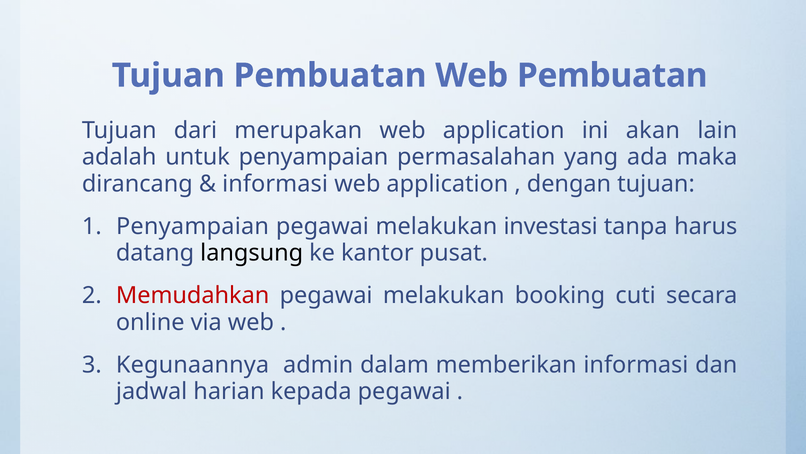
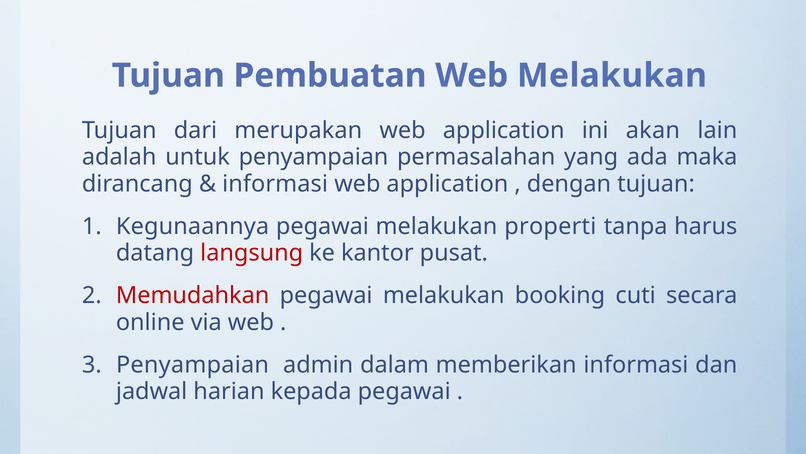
Web Pembuatan: Pembuatan -> Melakukan (612, 75)
Penyampaian: Penyampaian -> Kegunaannya (193, 226)
investasi: investasi -> properti (550, 226)
langsung colour: black -> red (252, 253)
Kegunaannya: Kegunaannya -> Penyampaian (193, 364)
